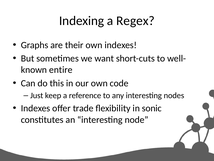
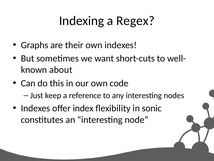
entire: entire -> about (61, 70)
trade: trade -> index (83, 108)
